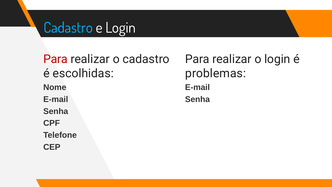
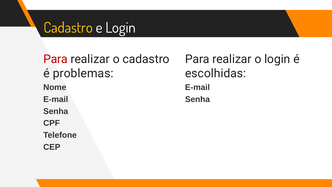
Cadastro colour: light blue -> yellow (68, 28)
escolhidas: escolhidas -> problemas (83, 73)
problemas: problemas -> escolhidas (216, 73)
